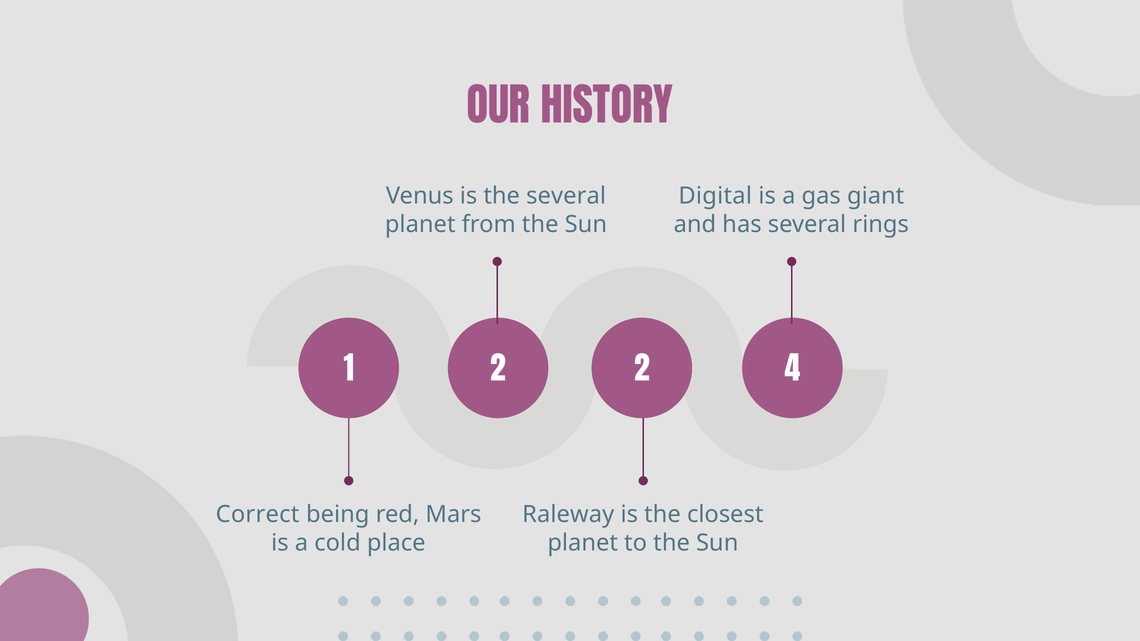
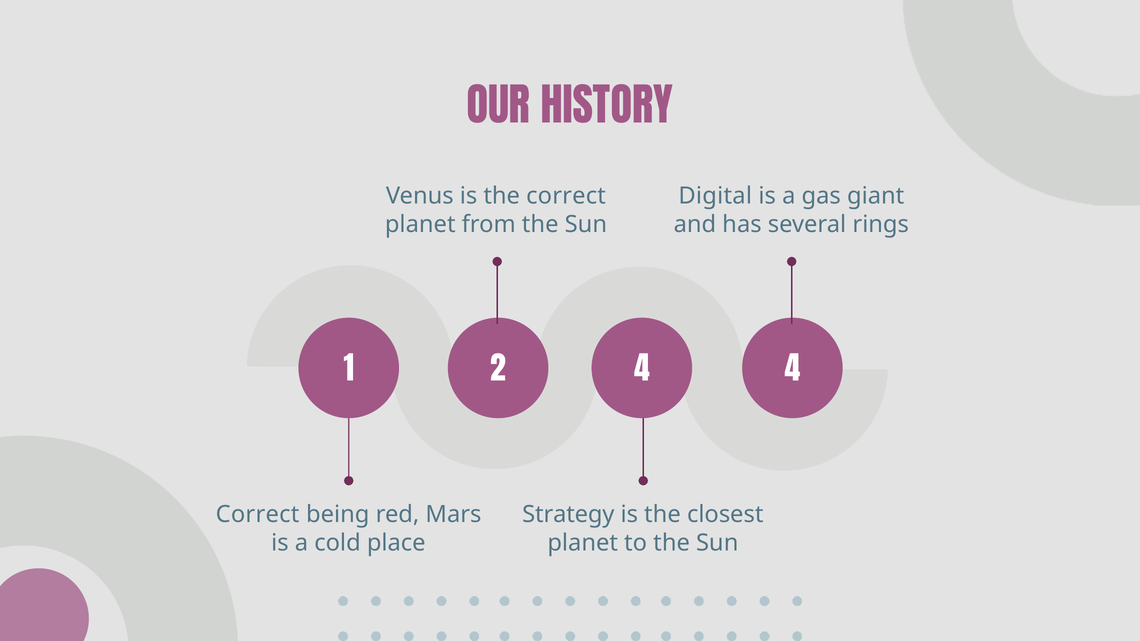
the several: several -> correct (566, 196)
2 2: 2 -> 4 (642, 370)
Raleway: Raleway -> Strategy (568, 514)
